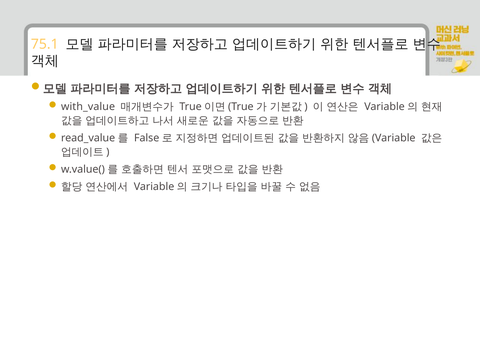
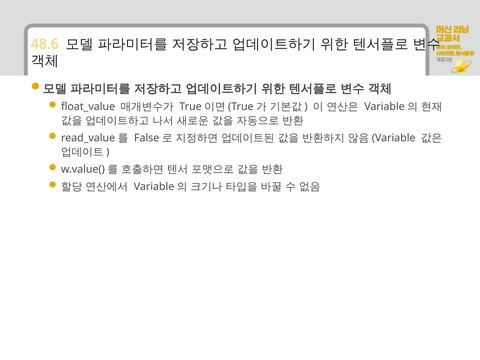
75.1: 75.1 -> 48.6 (45, 44)
with_value: with_value -> float_value (88, 107)
